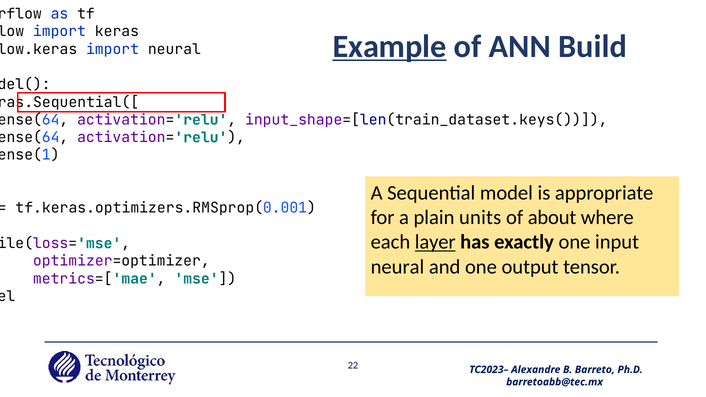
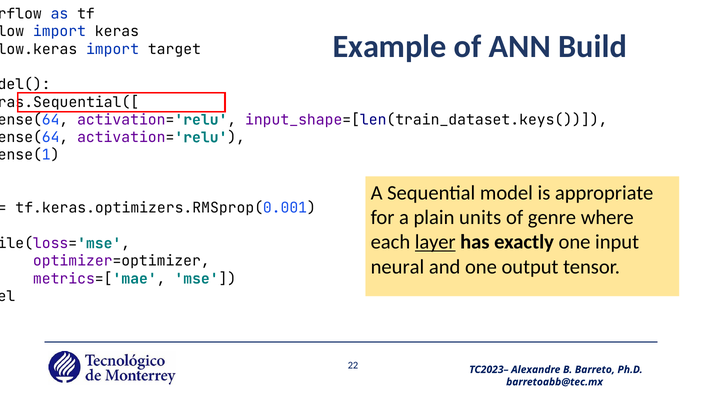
Example underline: present -> none (390, 46)
import neural: neural -> target (174, 49)
about: about -> genre (552, 217)
